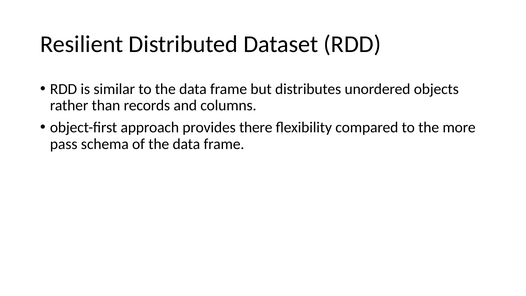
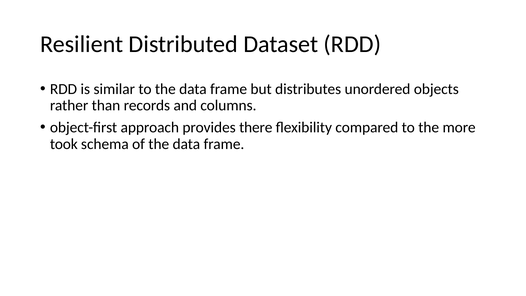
pass: pass -> took (64, 144)
